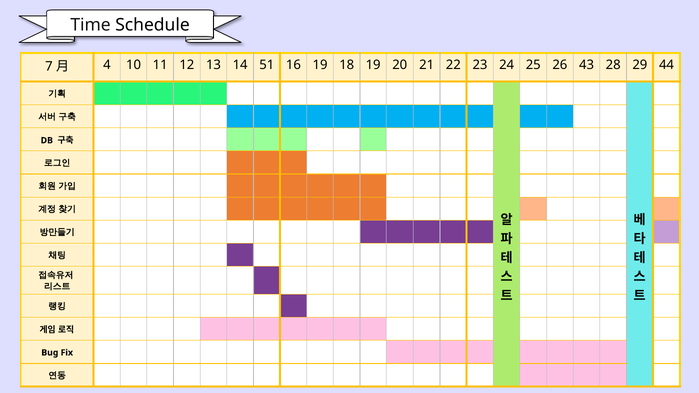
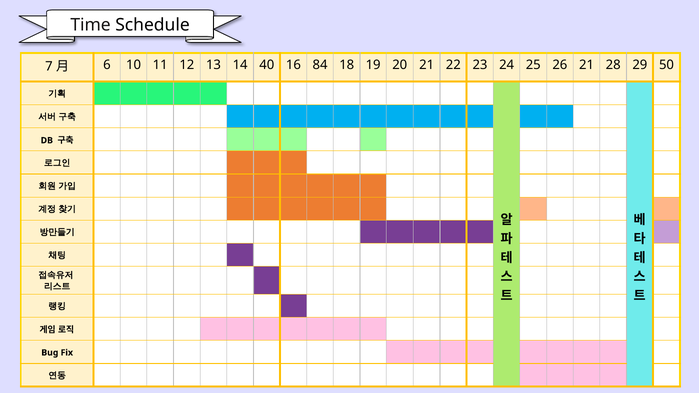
4: 4 -> 6 (107, 65)
51: 51 -> 40 (267, 65)
16 19: 19 -> 84 (320, 65)
26 43: 43 -> 21 (587, 65)
44: 44 -> 50 (667, 65)
